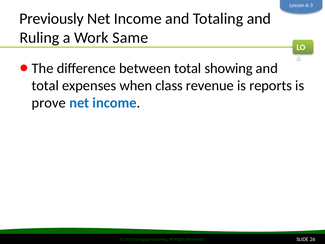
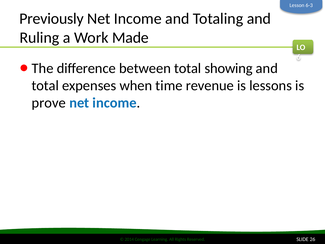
Same: Same -> Made (130, 38)
class: class -> time (169, 86)
reports: reports -> lessons (271, 86)
